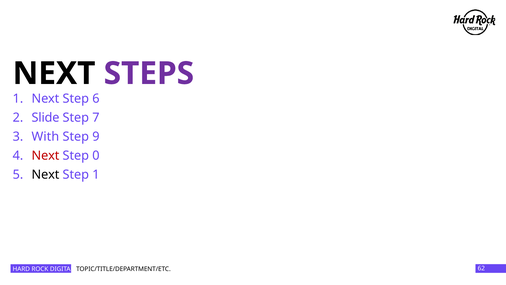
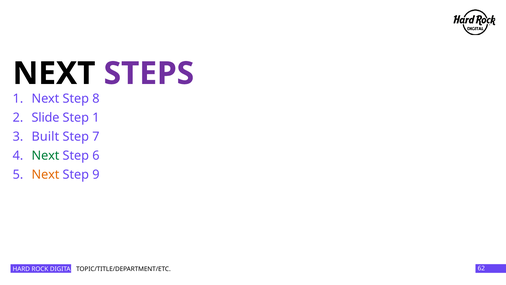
6: 6 -> 8 (96, 99)
Step 7: 7 -> 1 (96, 118)
With: With -> Built (45, 136)
9: 9 -> 7 (96, 136)
Next colour: red -> green (45, 155)
0: 0 -> 6 (96, 155)
Next colour: black -> orange (45, 174)
Step 1: 1 -> 9 (96, 174)
